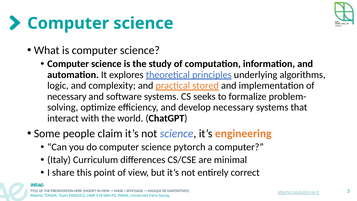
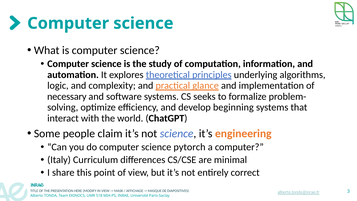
stored: stored -> glance (206, 86)
develop necessary: necessary -> beginning (233, 107)
